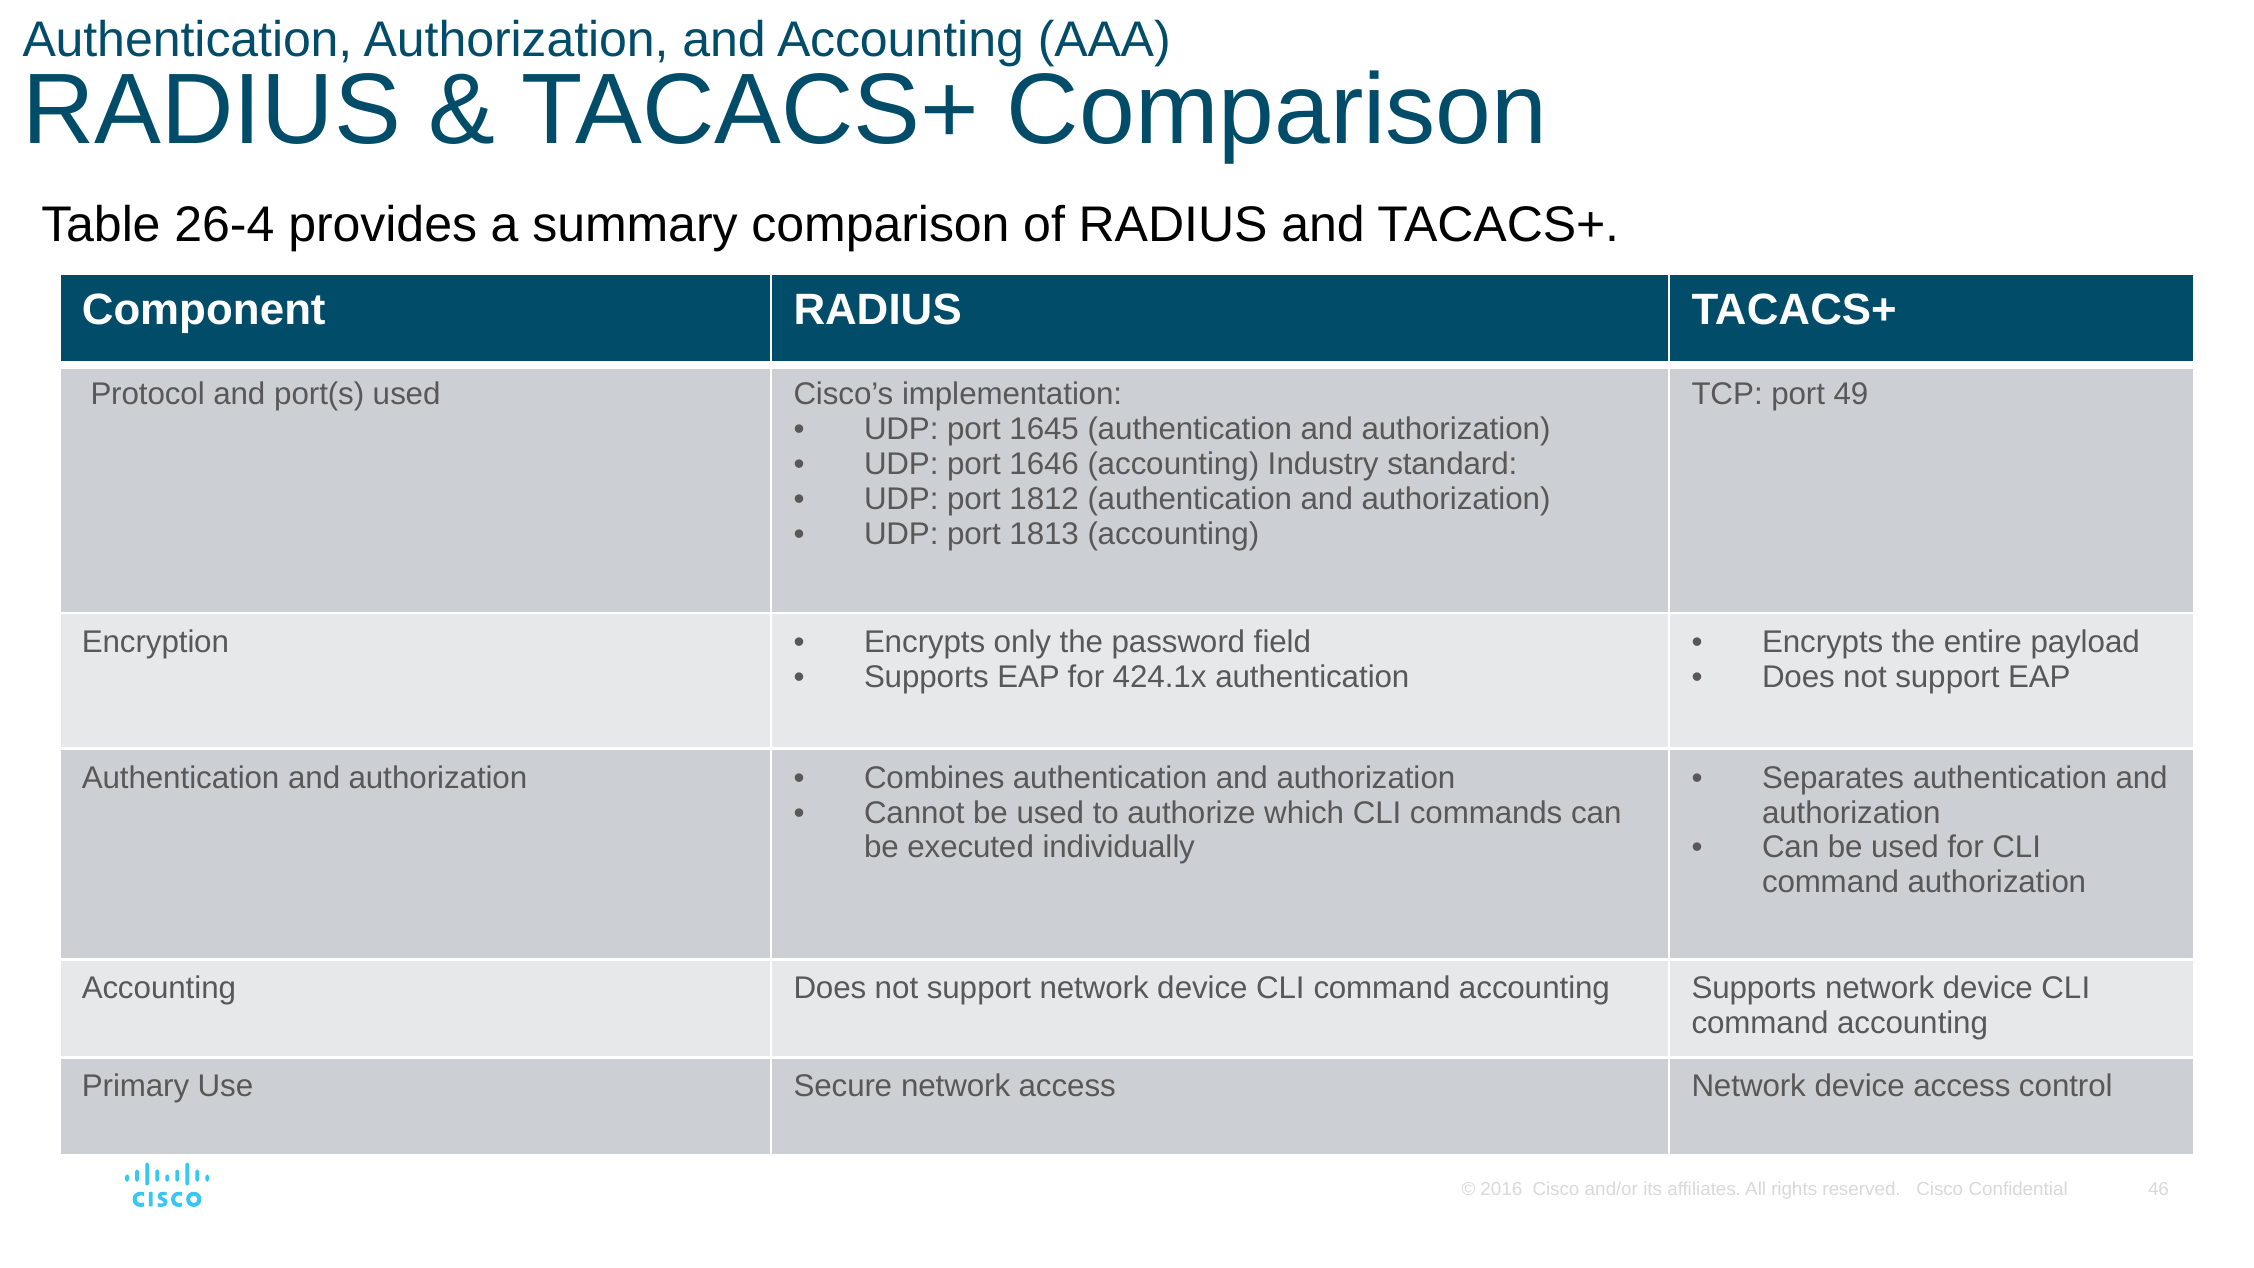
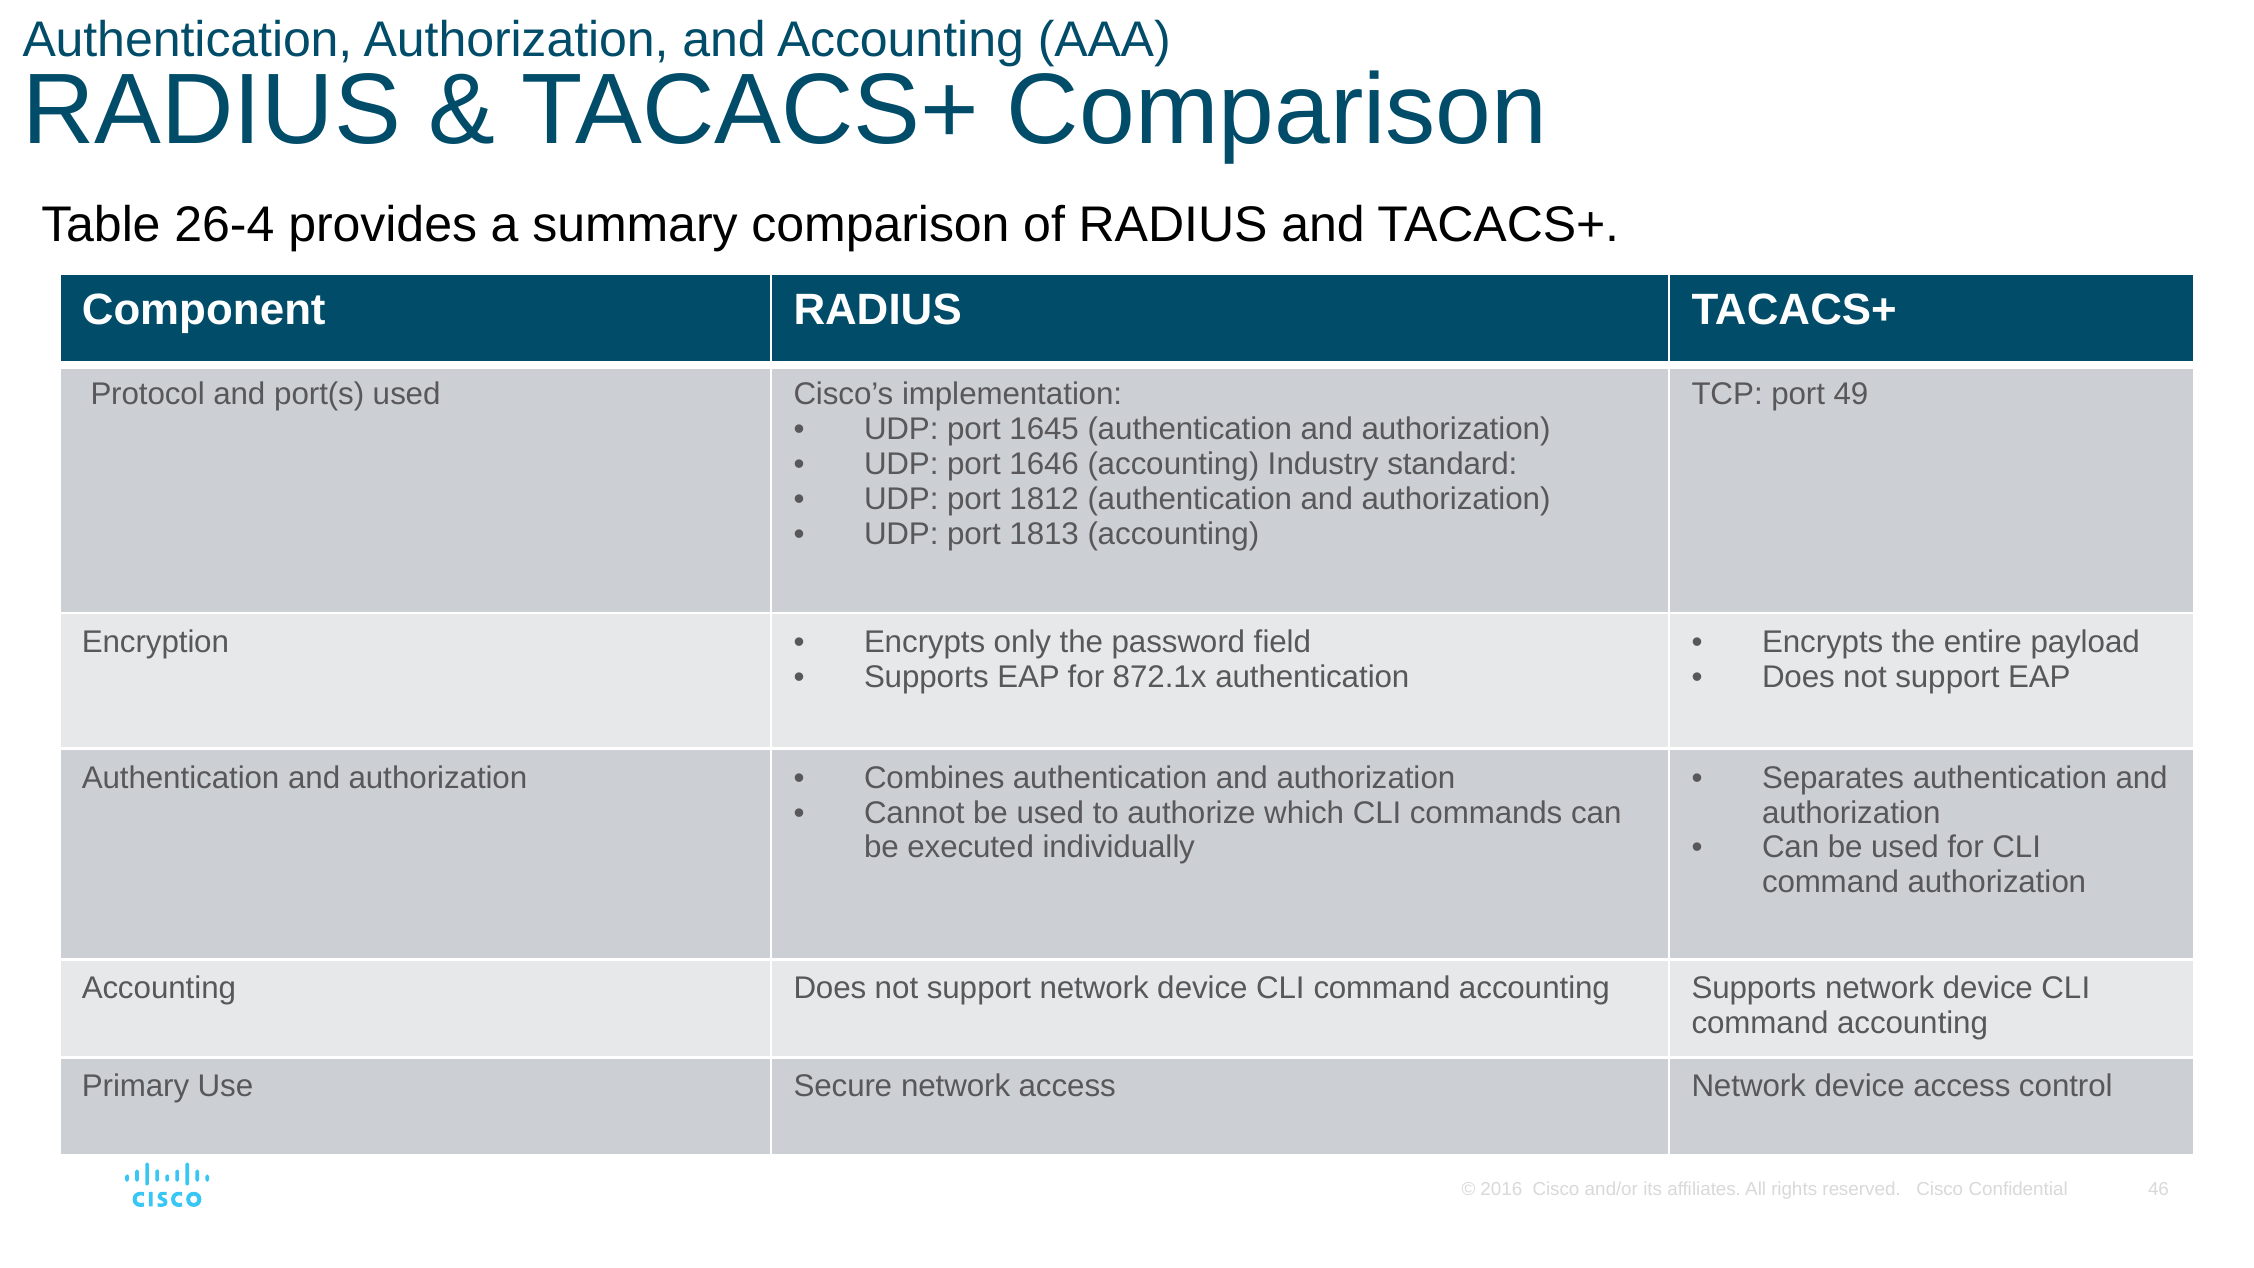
424.1x: 424.1x -> 872.1x (1160, 677)
